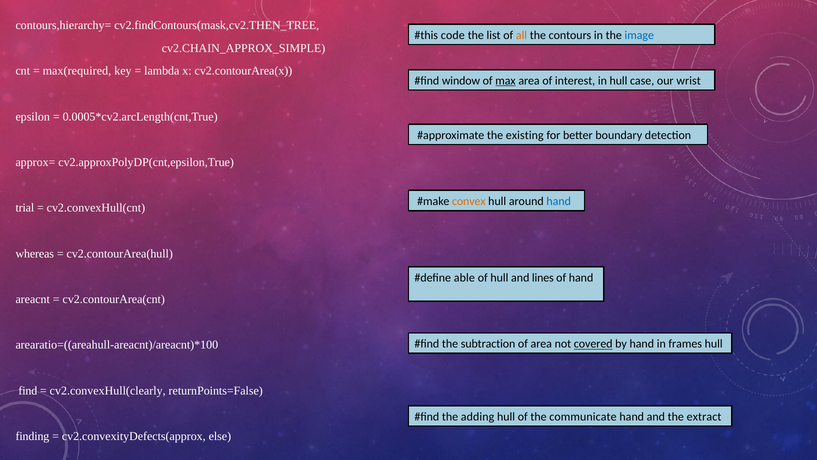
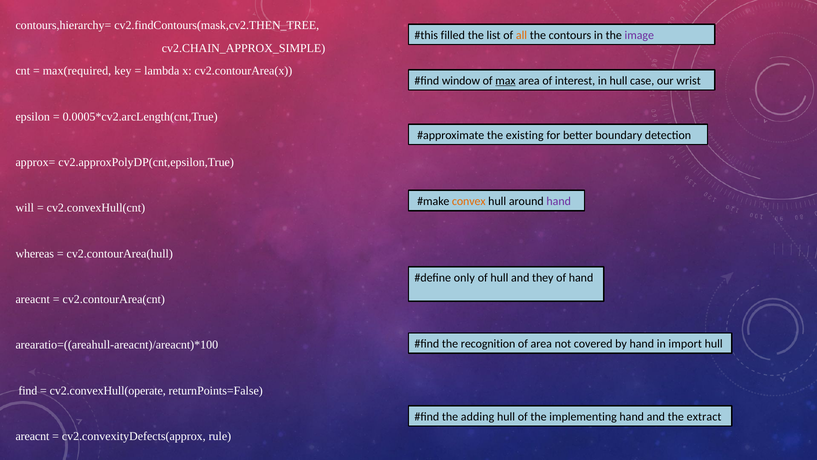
code: code -> filled (453, 35)
image colour: blue -> purple (639, 35)
hand colour: blue -> purple (559, 201)
trial: trial -> will (25, 208)
able: able -> only (464, 277)
lines: lines -> they (543, 277)
subtraction: subtraction -> recognition (488, 344)
covered underline: present -> none (593, 344)
frames: frames -> import (685, 344)
cv2.convexHull(clearly: cv2.convexHull(clearly -> cv2.convexHull(operate (108, 390)
communicate: communicate -> implementing (583, 416)
finding: finding -> areacnt (32, 436)
else: else -> rule (220, 436)
